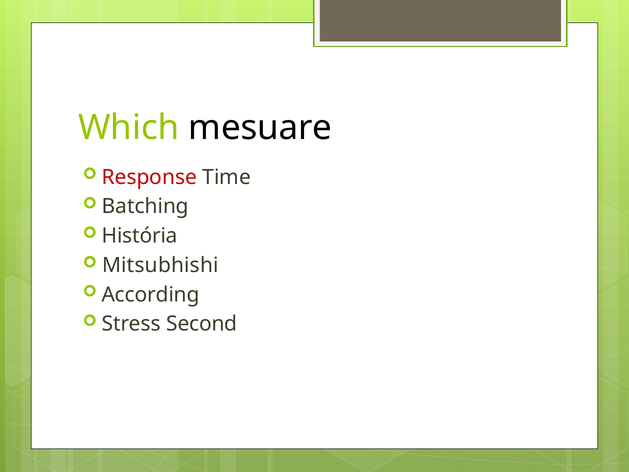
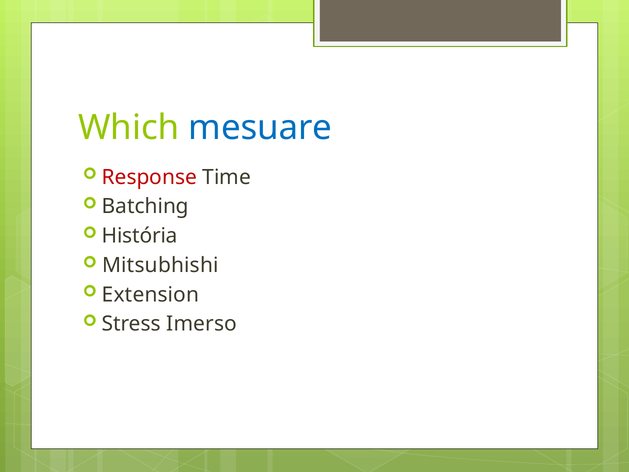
mesuare colour: black -> blue (260, 128)
According: According -> Extension (150, 294)
Second: Second -> Imerso (202, 324)
